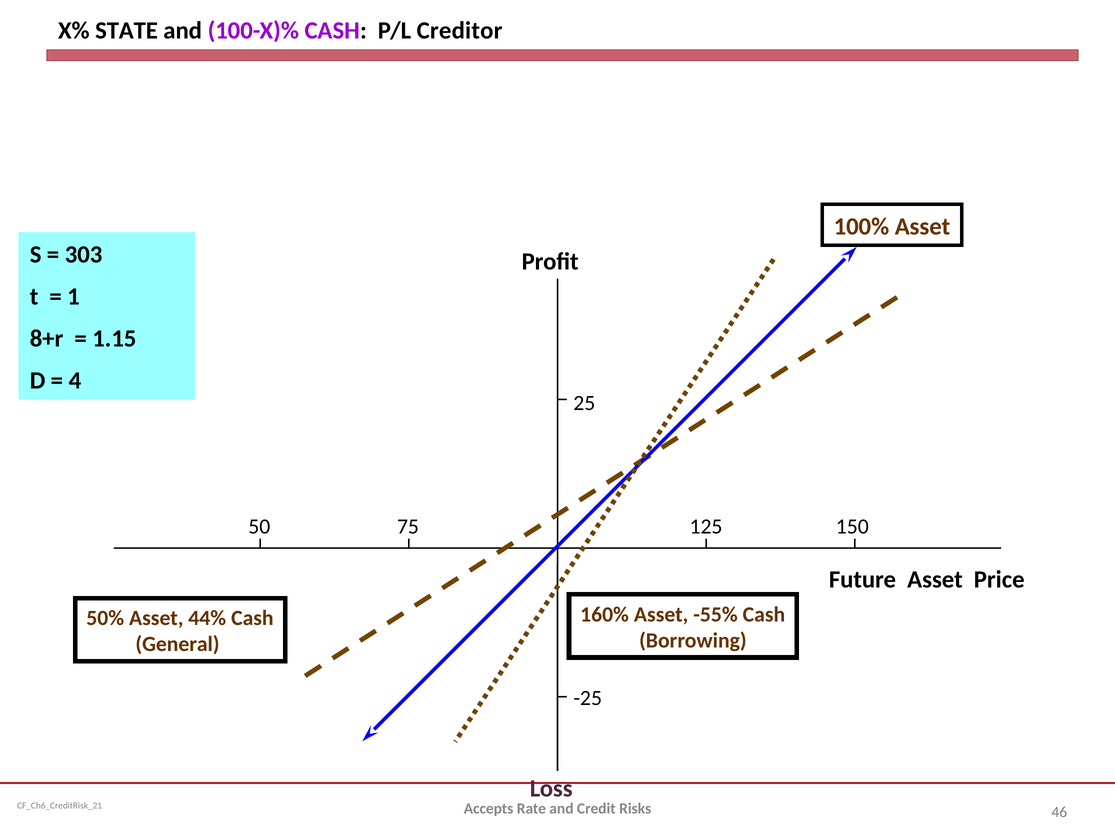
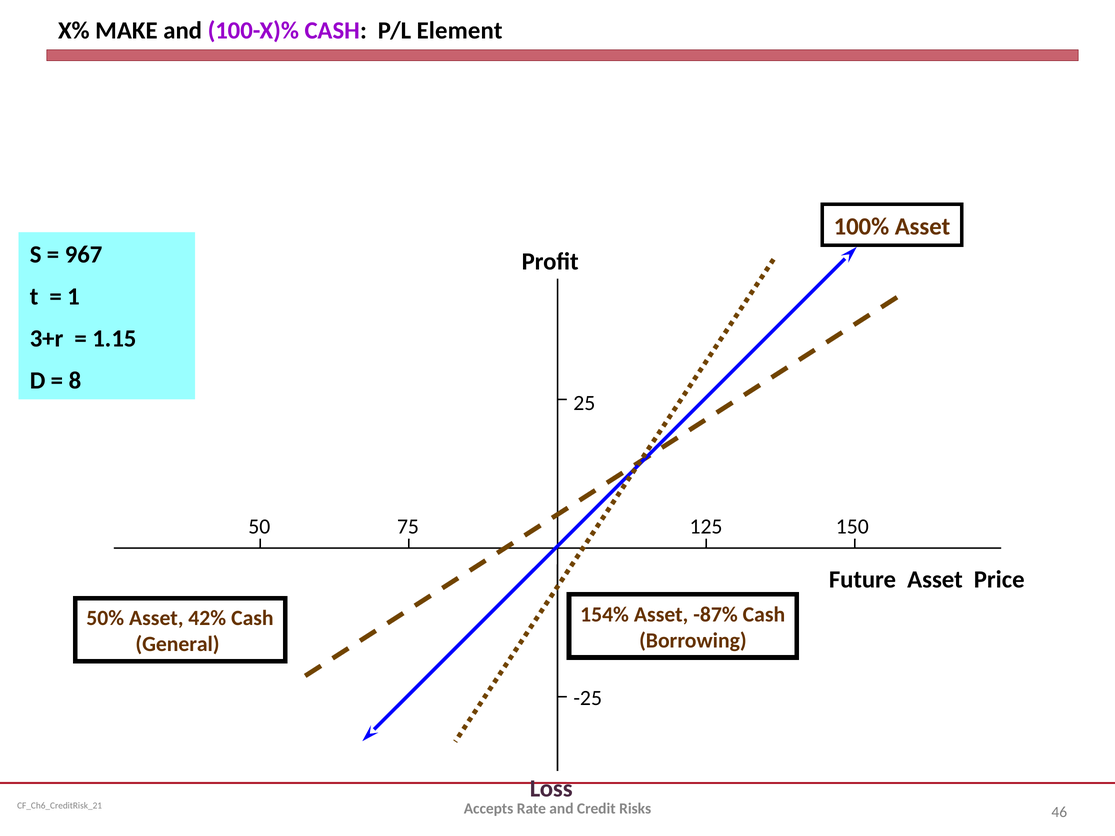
STATE: STATE -> MAKE (126, 31)
Creditor: Creditor -> Element (460, 31)
303: 303 -> 967 (84, 254)
8+r: 8+r -> 3+r (47, 339)
4: 4 -> 8 (75, 381)
160%: 160% -> 154% (605, 615)
-55%: -55% -> -87% (716, 615)
44%: 44% -> 42% (207, 618)
